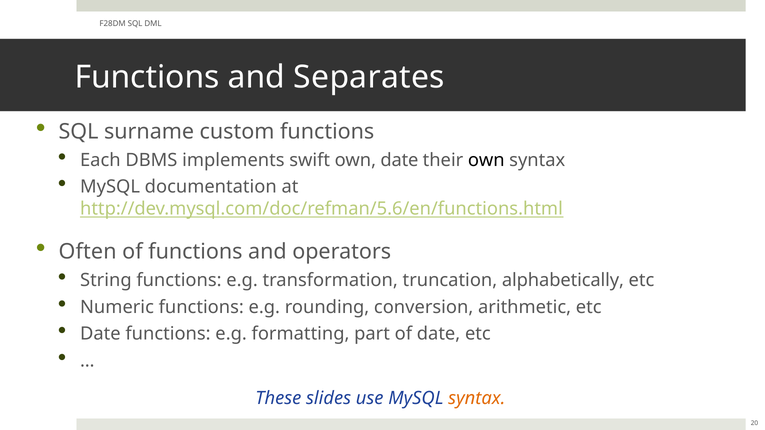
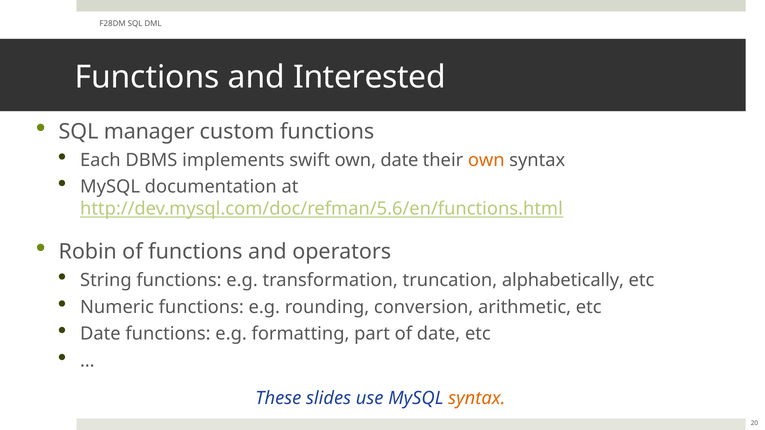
Separates: Separates -> Interested (369, 77)
surname: surname -> manager (149, 132)
own colour: black -> orange (486, 160)
Often: Often -> Robin (88, 252)
